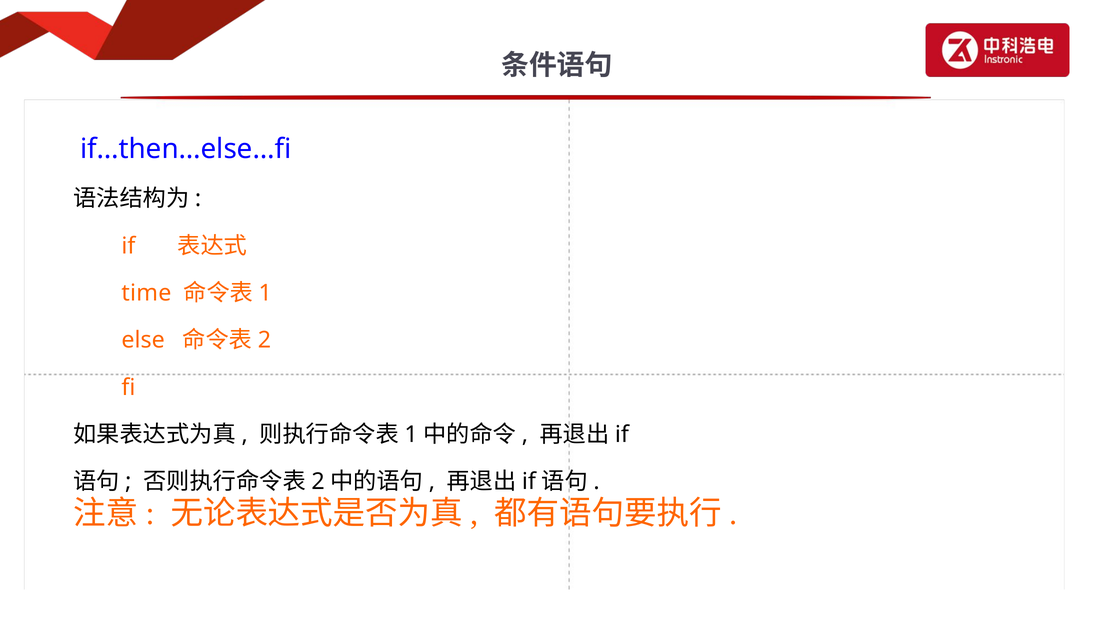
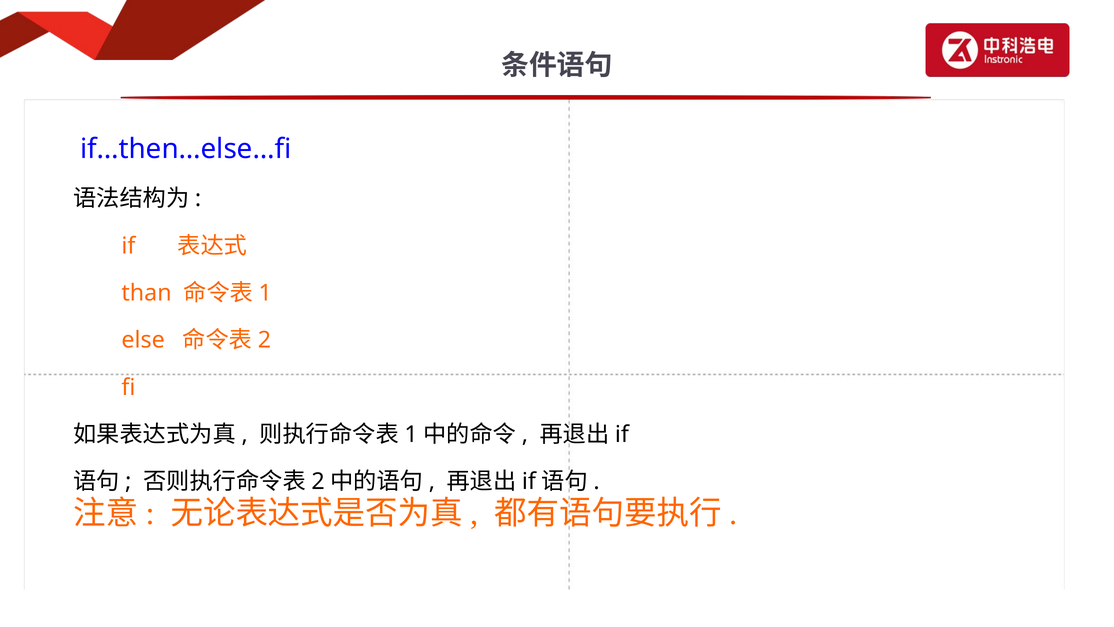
time: time -> than (147, 293)
